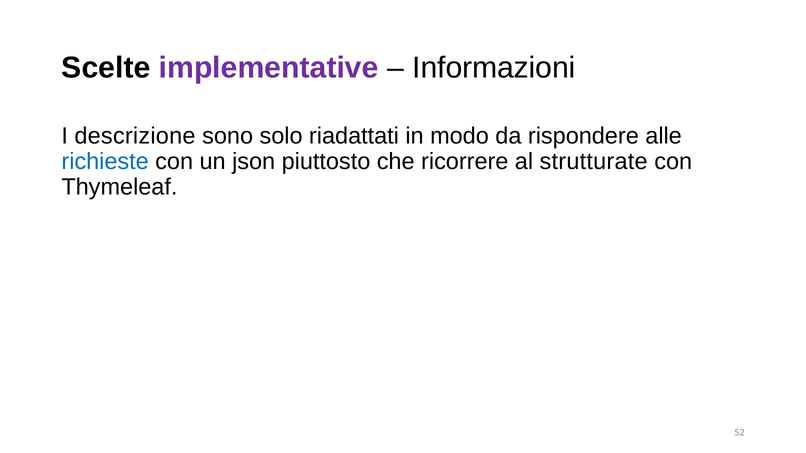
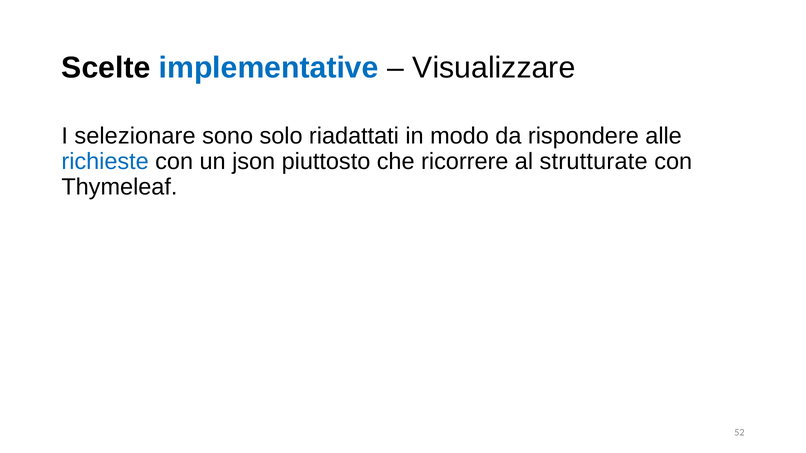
implementative colour: purple -> blue (269, 68)
Informazioni: Informazioni -> Visualizzare (494, 68)
descrizione: descrizione -> selezionare (135, 136)
